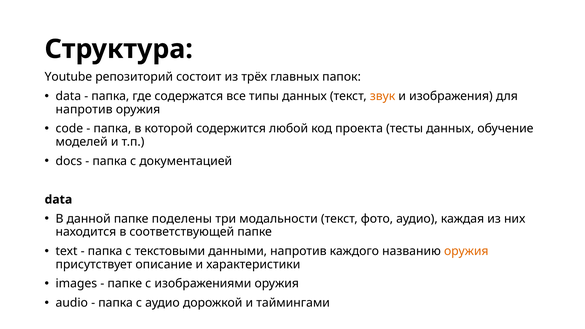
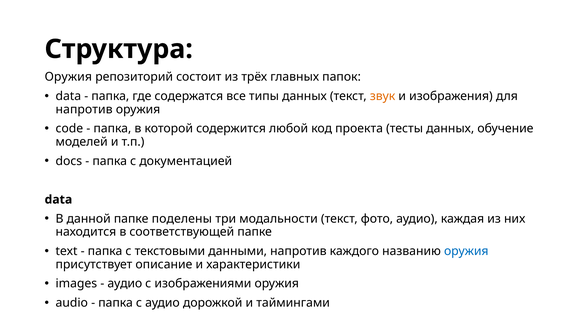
Youtube: Youtube -> Оружия (68, 77)
оружия colour: orange -> blue (466, 251)
папке: папке -> аудио (125, 284)
